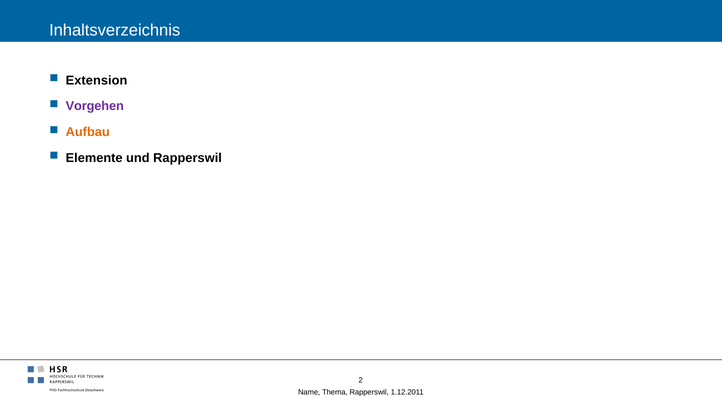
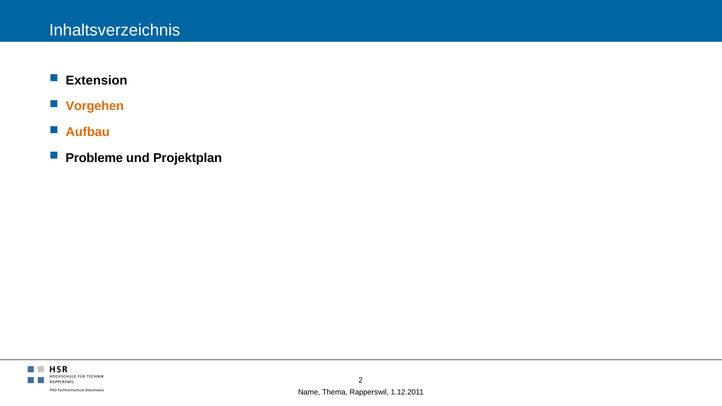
Vorgehen colour: purple -> orange (95, 106)
Elemente: Elemente -> Probleme (94, 158)
und Rapperswil: Rapperswil -> Projektplan (188, 158)
